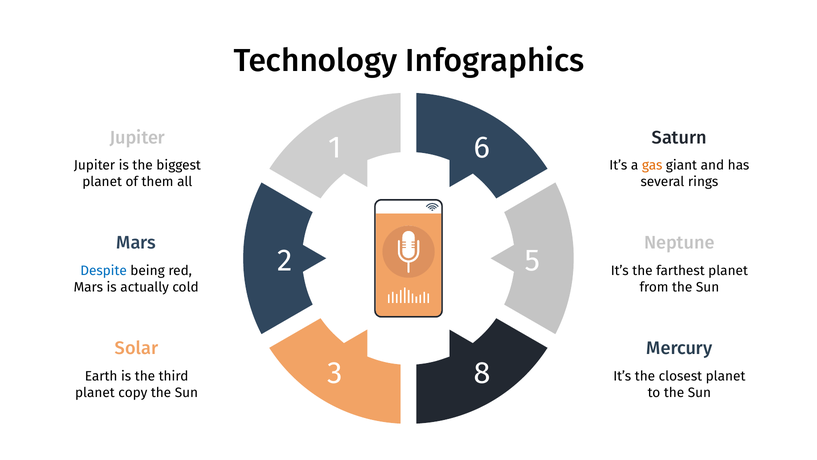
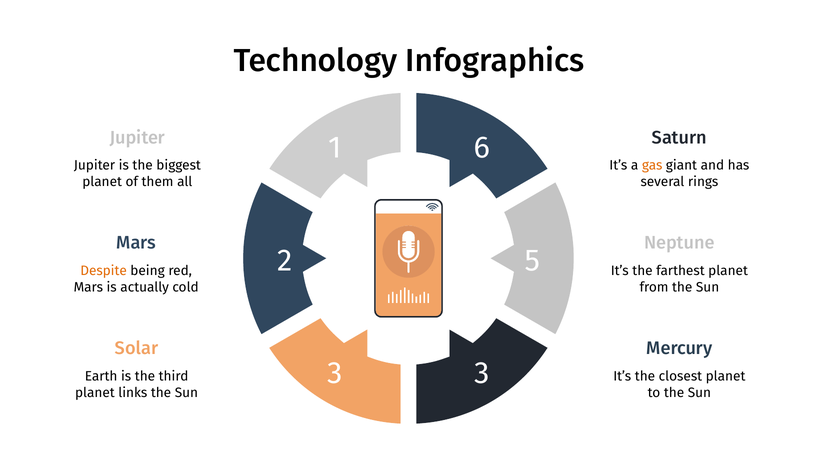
Despite colour: blue -> orange (104, 271)
3 8: 8 -> 3 (482, 373)
copy: copy -> links (133, 392)
